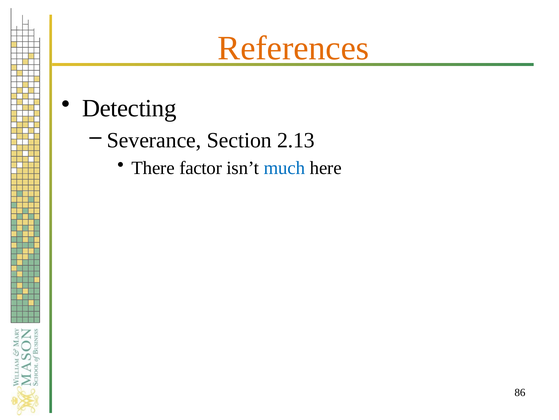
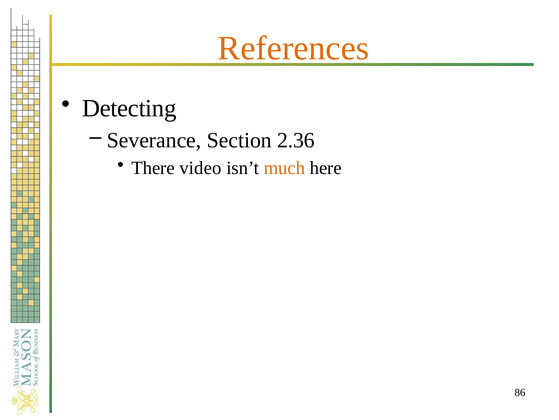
2.13: 2.13 -> 2.36 (296, 140)
factor: factor -> video (200, 168)
much colour: blue -> orange (284, 168)
